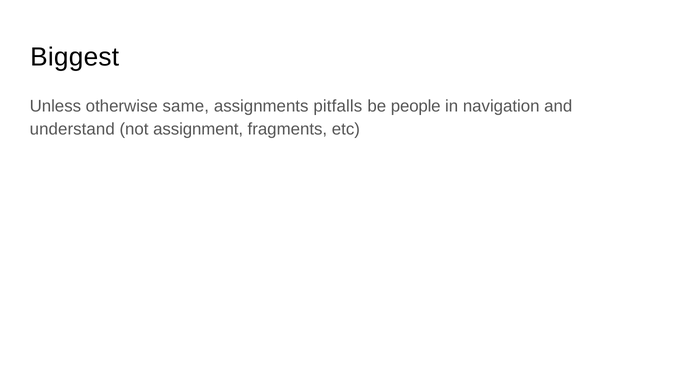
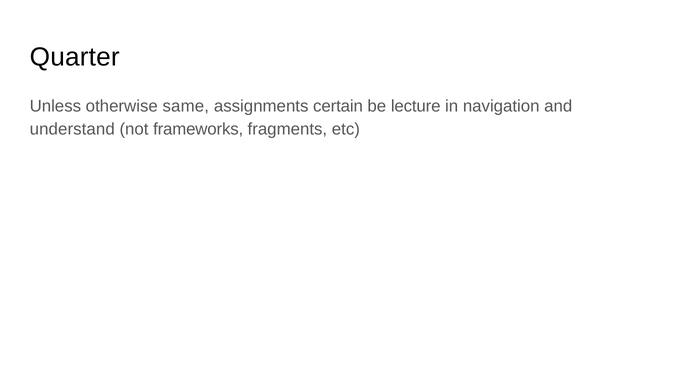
Biggest: Biggest -> Quarter (75, 57)
pitfalls: pitfalls -> certain (338, 106)
people: people -> lecture (416, 106)
assignment: assignment -> frameworks (198, 129)
